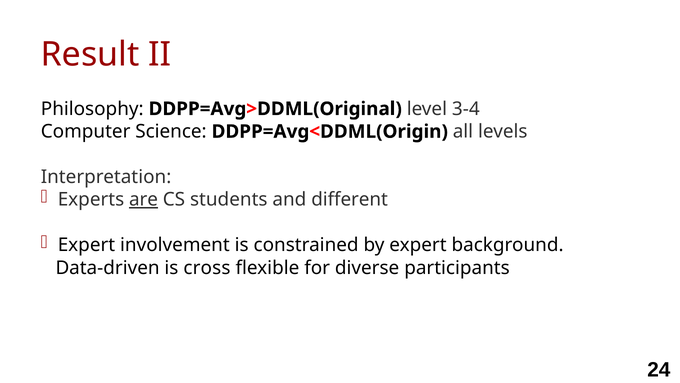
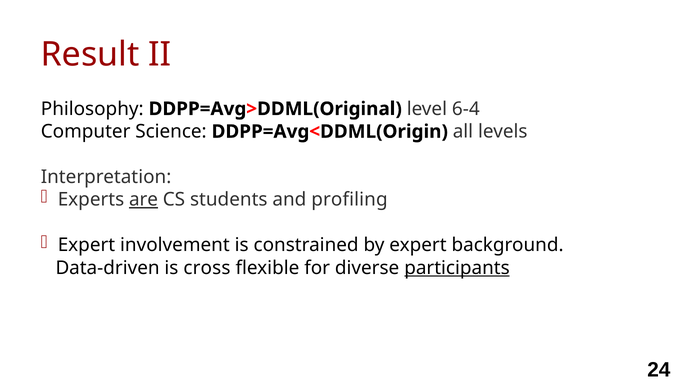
3-4: 3-4 -> 6-4 (466, 109)
different: different -> profiling (349, 199)
participants underline: none -> present (457, 267)
